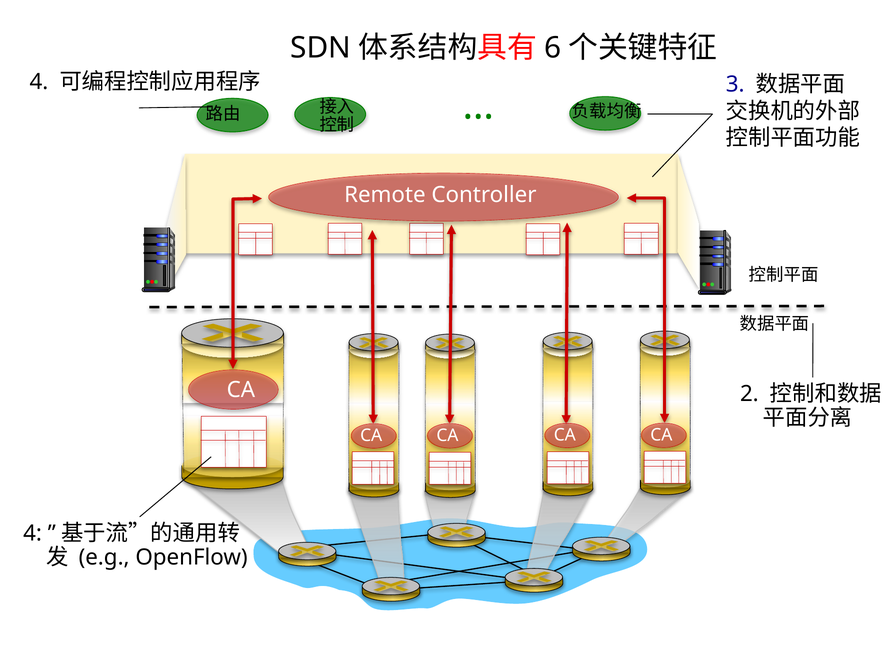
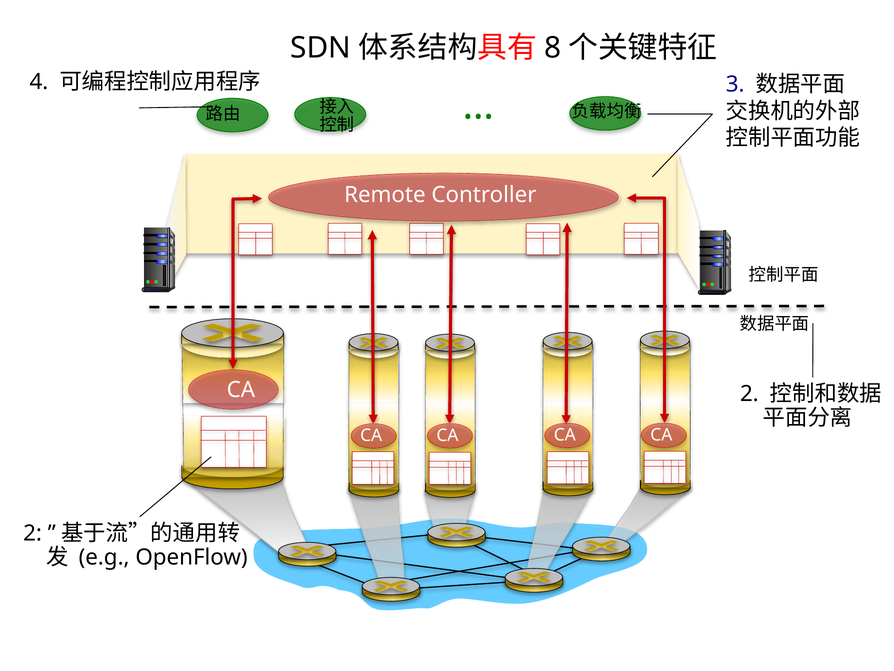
6: 6 -> 8 (553, 48)
4: 4 -> 2 (33, 533)
